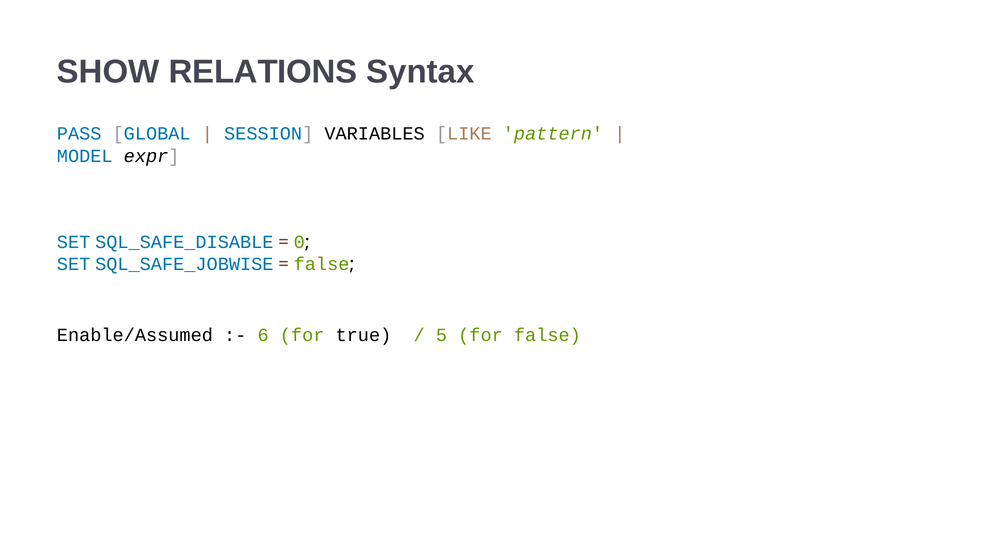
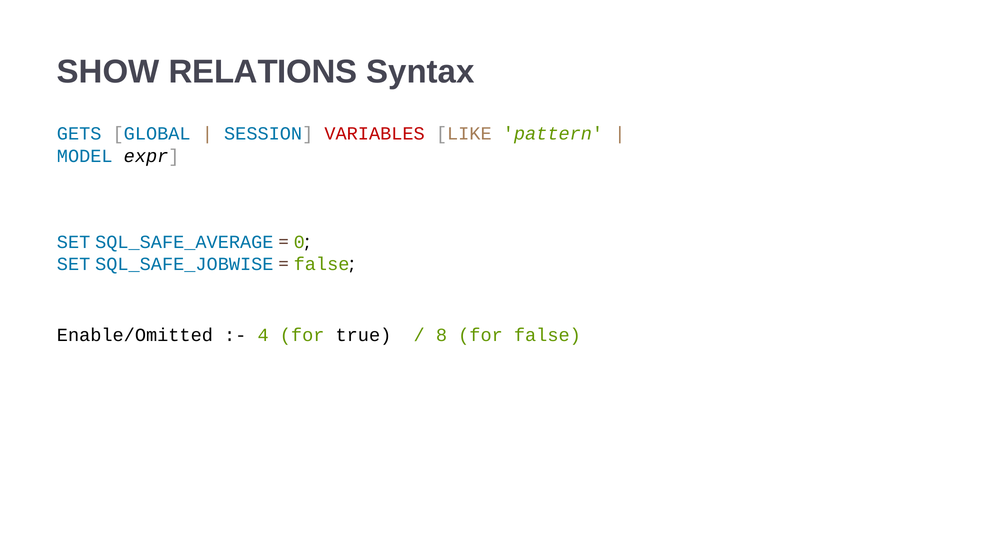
PASS: PASS -> GETS (79, 134)
VARIABLES colour: black -> red (375, 134)
SQL_SAFE_DISABLE: SQL_SAFE_DISABLE -> SQL_SAFE_AVERAGE (184, 242)
Enable/Assumed: Enable/Assumed -> Enable/Omitted (135, 335)
6: 6 -> 4 (263, 335)
5: 5 -> 8 (441, 335)
